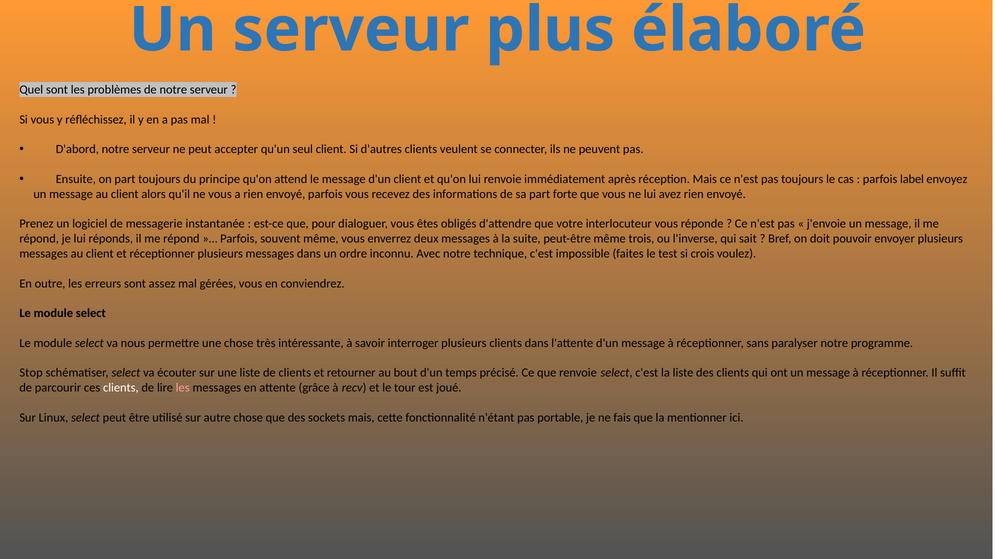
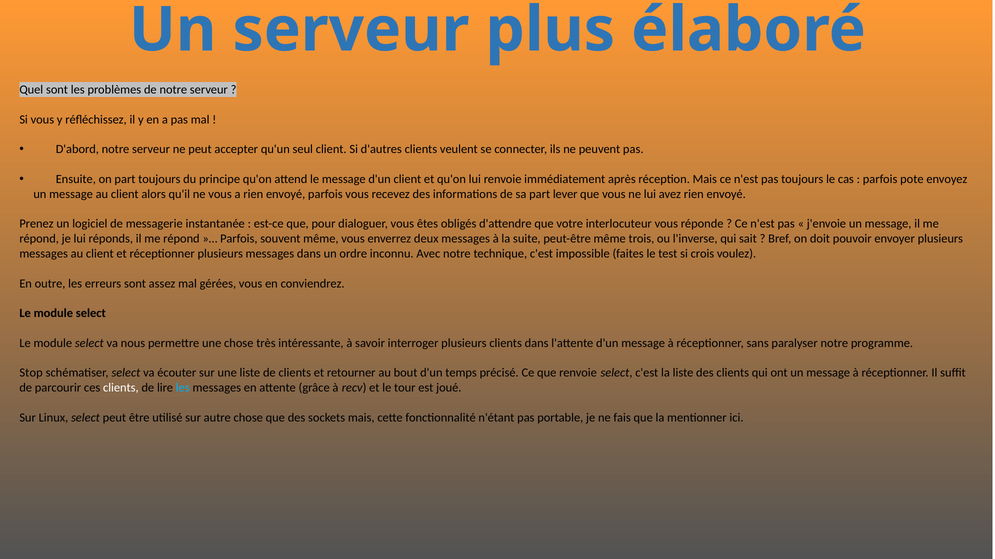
label: label -> pote (912, 179)
forte: forte -> lever (565, 194)
les colour: pink -> light blue (183, 388)
